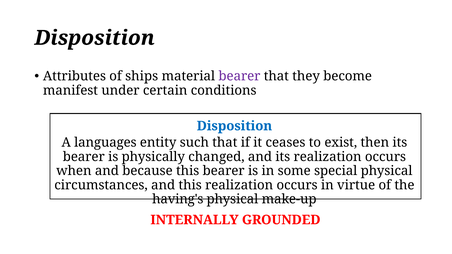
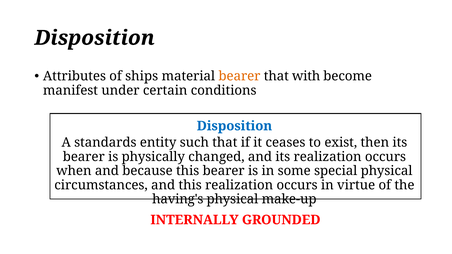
bearer colour: purple -> orange (239, 76)
they: they -> with (306, 76)
languages: languages -> standards (105, 143)
